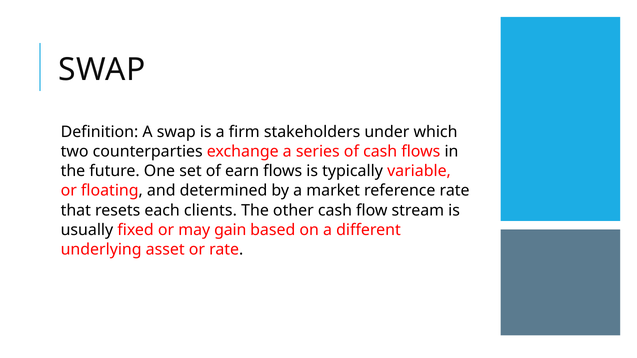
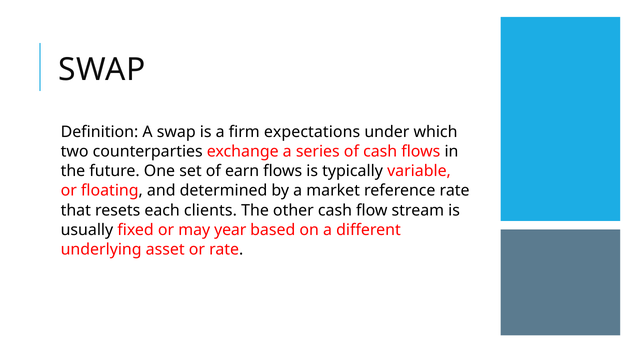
stakeholders: stakeholders -> expectations (312, 132)
gain: gain -> year (230, 230)
